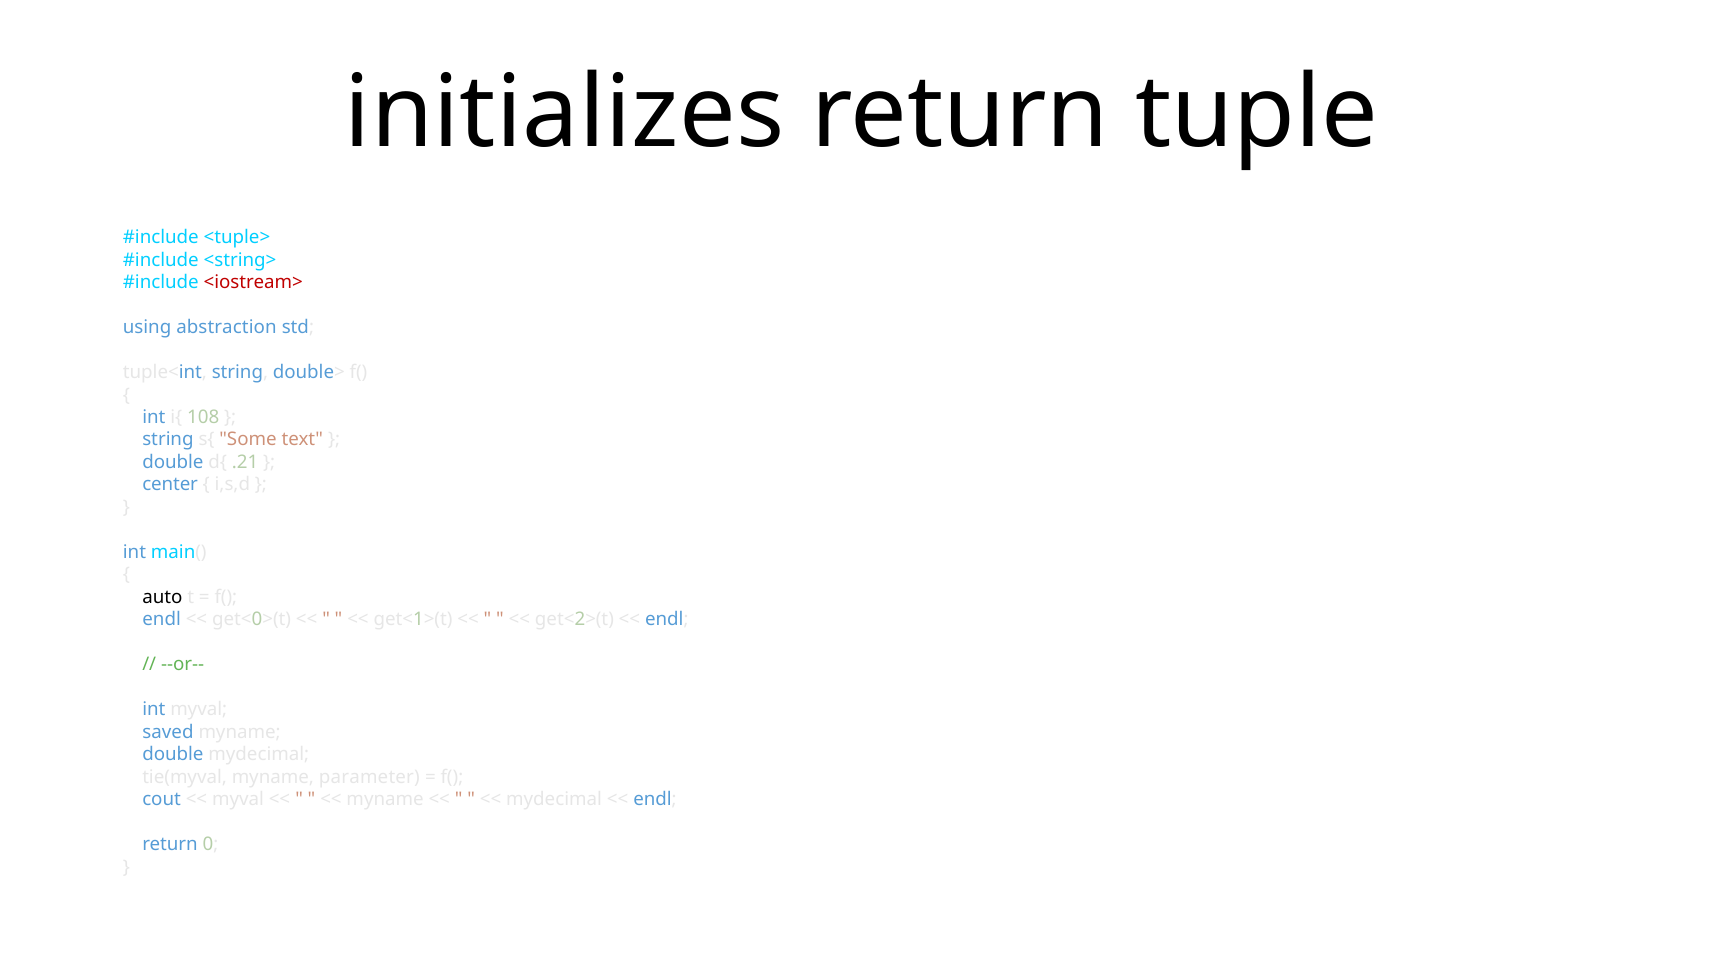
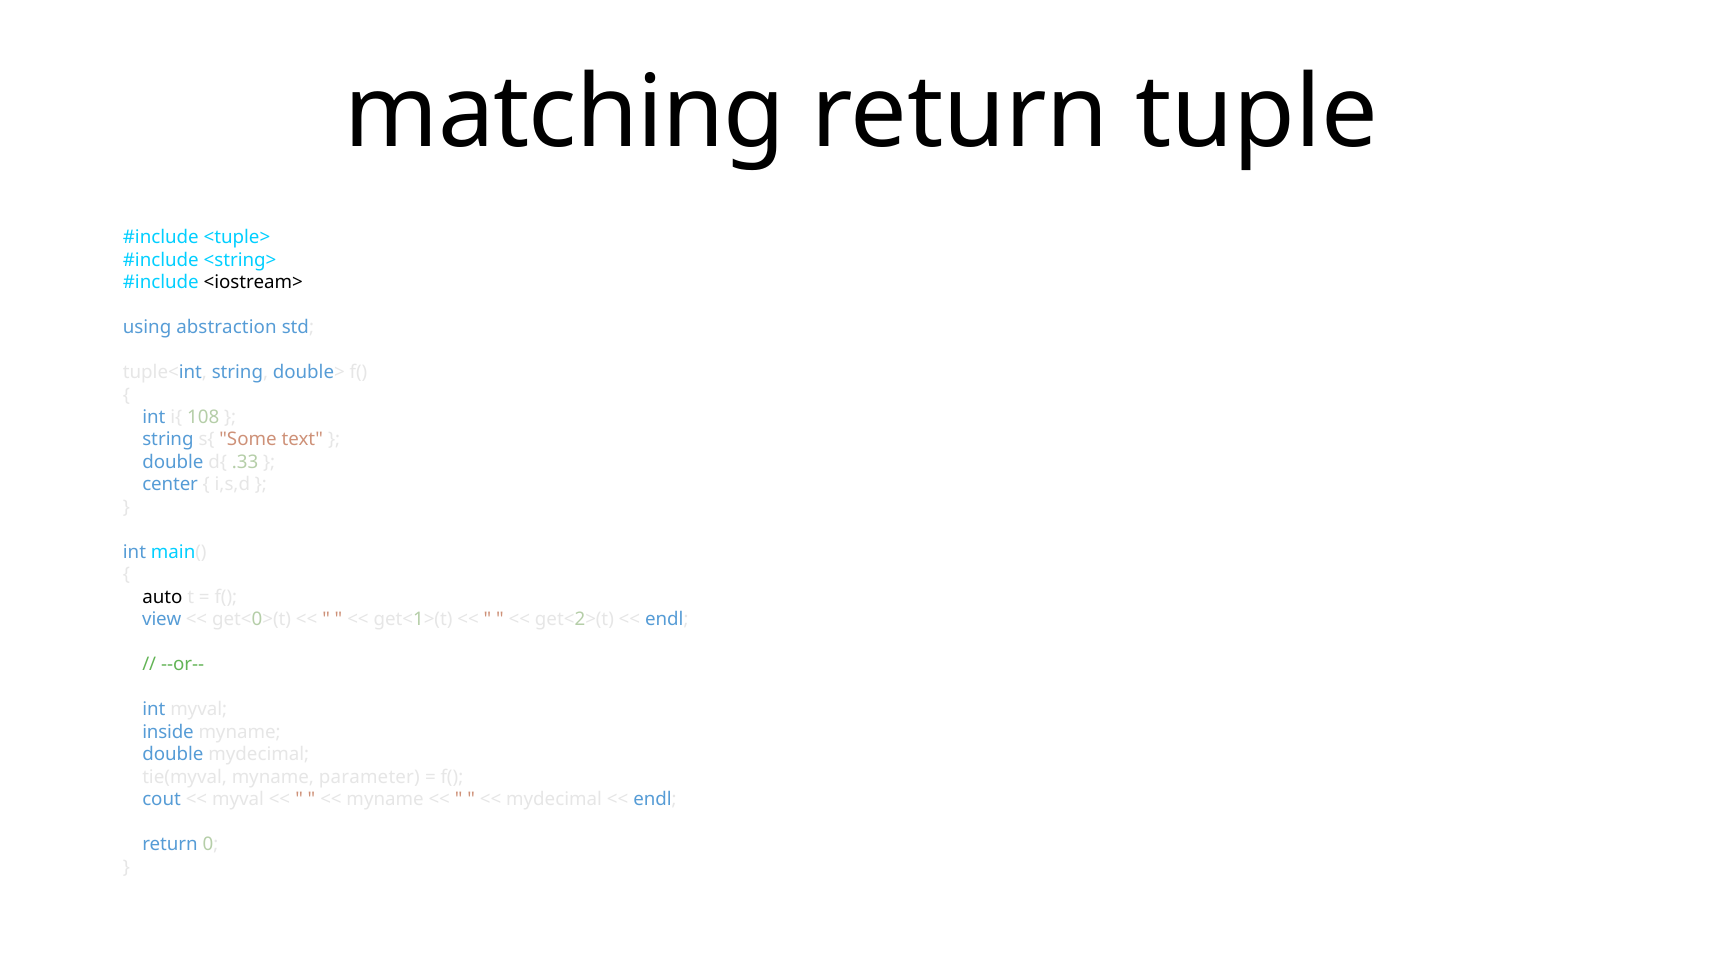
initializes: initializes -> matching (565, 113)
<iostream> colour: red -> black (253, 282)
.21: .21 -> .33 (245, 462)
endl: endl -> view (162, 620)
saved: saved -> inside (168, 732)
